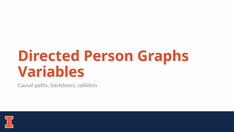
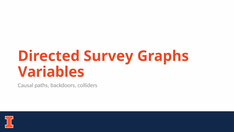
Person: Person -> Survey (108, 56)
